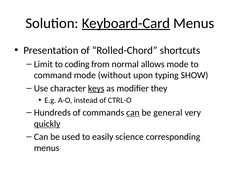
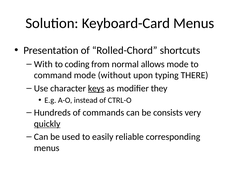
Keyboard-Card underline: present -> none (126, 23)
Limit: Limit -> With (43, 64)
SHOW: SHOW -> THERE (194, 75)
can underline: present -> none (133, 113)
general: general -> consists (168, 113)
science: science -> reliable (130, 137)
